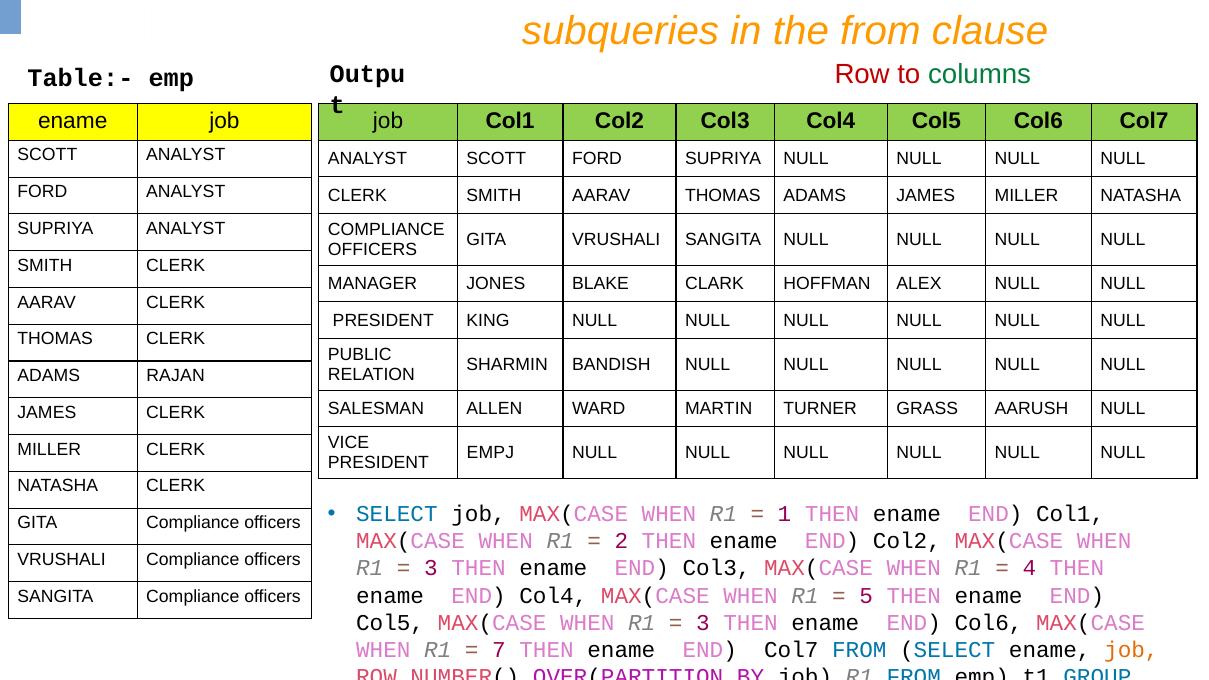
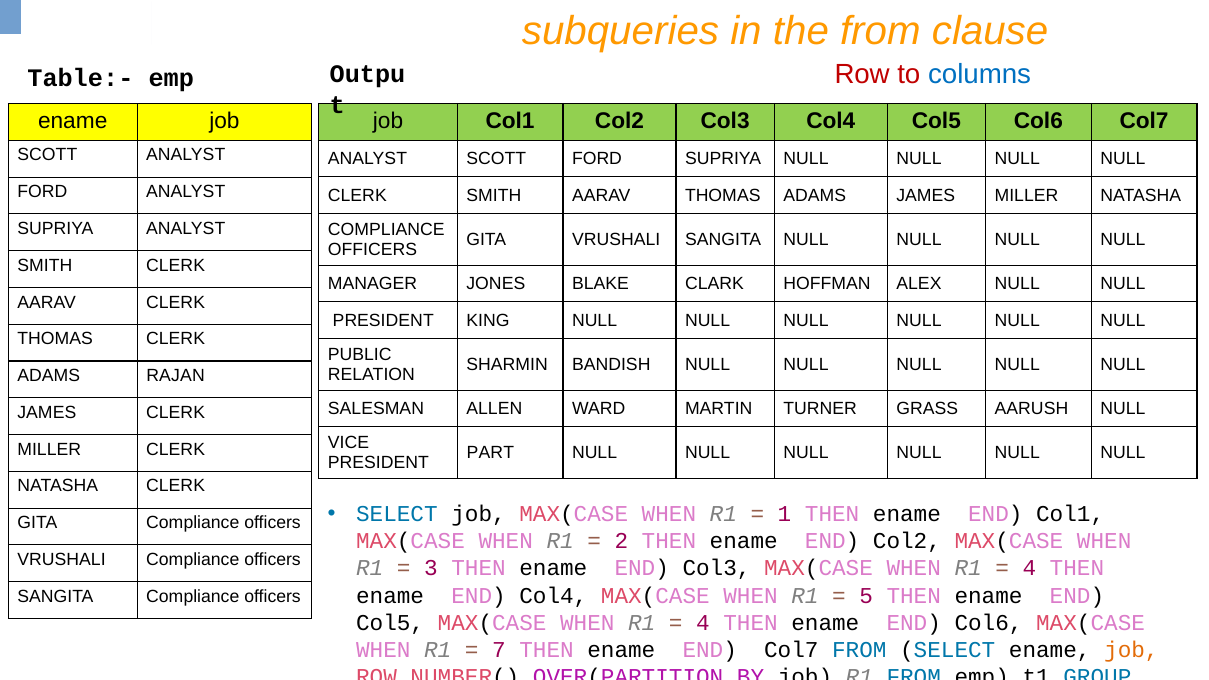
columns colour: green -> blue (980, 75)
EMPJ: EMPJ -> PART (490, 453)
3: 3 -> 4 (703, 623)
